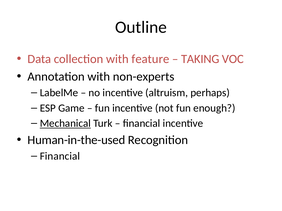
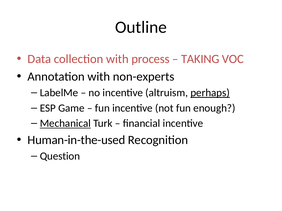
feature: feature -> process (150, 59)
perhaps underline: none -> present (210, 93)
Financial: Financial -> Question (60, 157)
